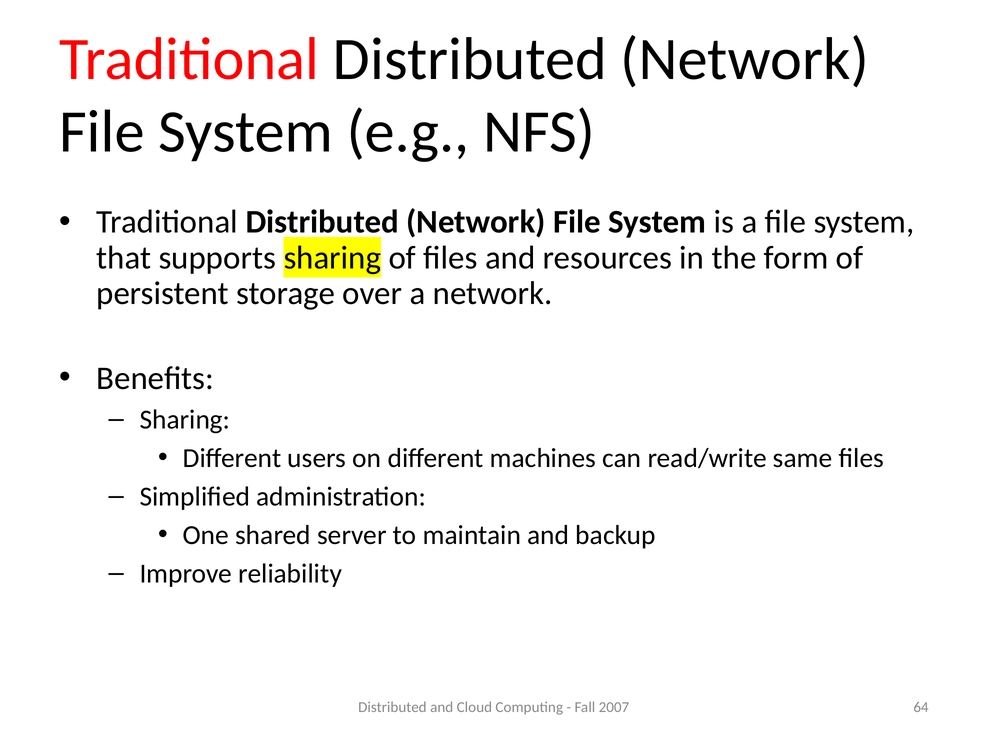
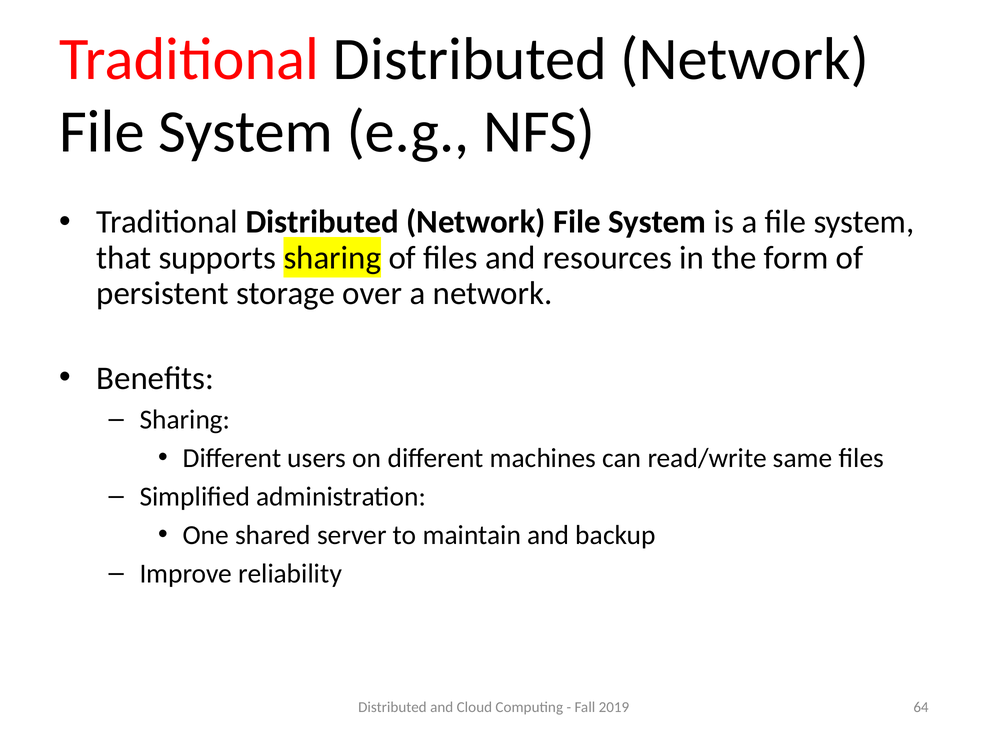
2007: 2007 -> 2019 (614, 707)
